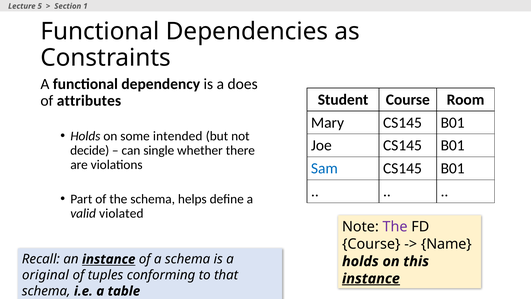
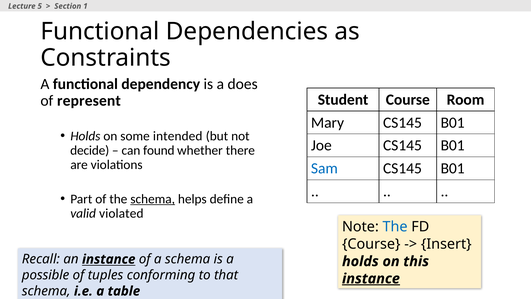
attributes: attributes -> represent (89, 101)
single: single -> found (159, 150)
schema underline: none -> present (153, 199)
The colour: purple -> blue (395, 227)
Name: Name -> Insert (446, 244)
original: original -> possible (46, 275)
